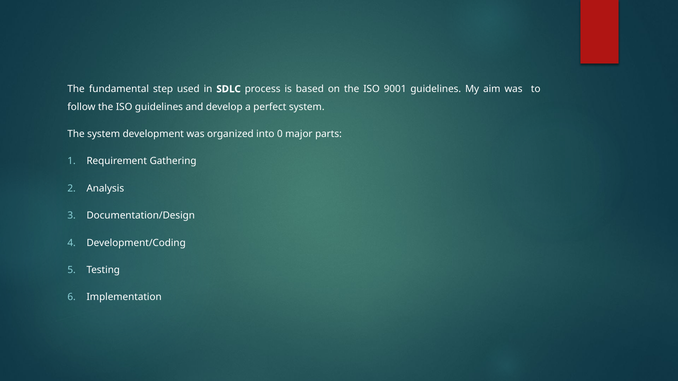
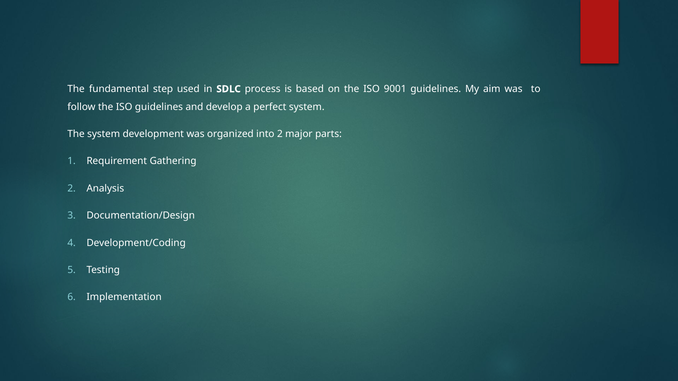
into 0: 0 -> 2 (280, 134)
